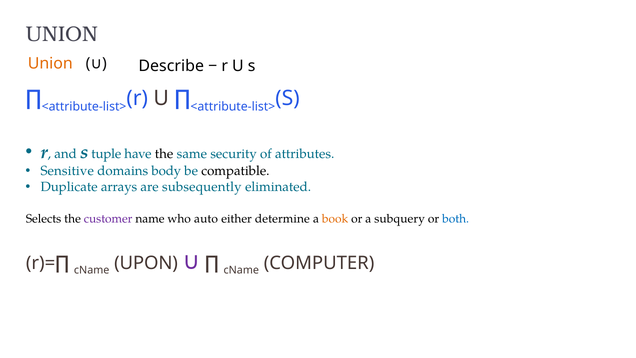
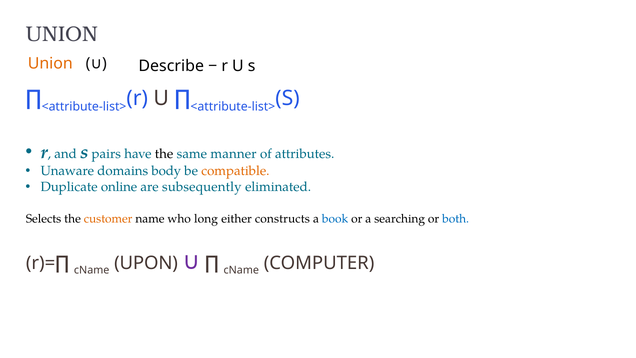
tuple: tuple -> pairs (106, 154)
security: security -> manner (234, 154)
Sensitive: Sensitive -> Unaware (67, 171)
compatible colour: black -> orange (235, 171)
arrays: arrays -> online (119, 187)
customer colour: purple -> orange (108, 219)
auto: auto -> long (206, 219)
determine: determine -> constructs (282, 219)
book colour: orange -> blue (335, 219)
subquery: subquery -> searching (400, 219)
